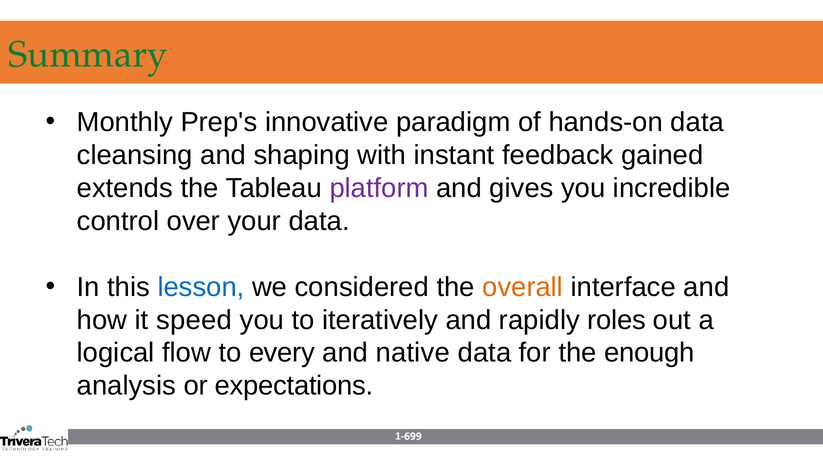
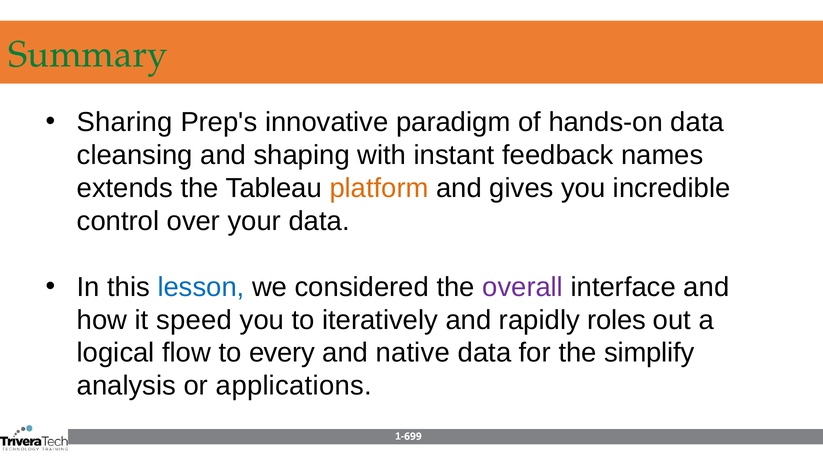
Monthly: Monthly -> Sharing (125, 122)
gained: gained -> names (662, 155)
platform colour: purple -> orange (379, 188)
overall colour: orange -> purple (523, 287)
enough: enough -> simplify (649, 353)
expectations: expectations -> applications (294, 386)
